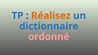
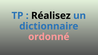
Réalisez colour: orange -> black (51, 16)
